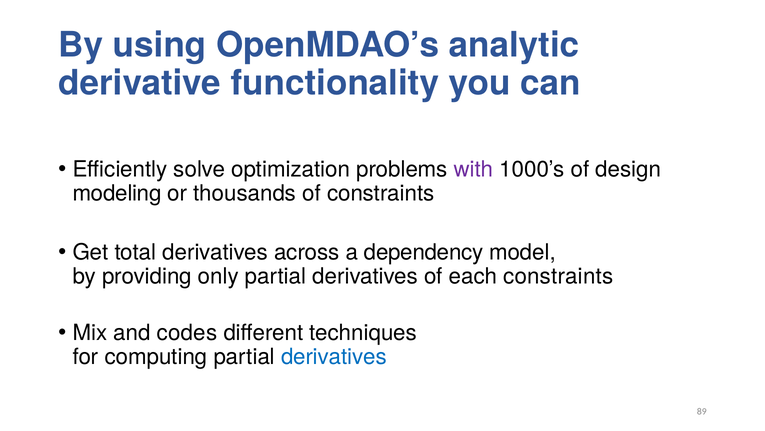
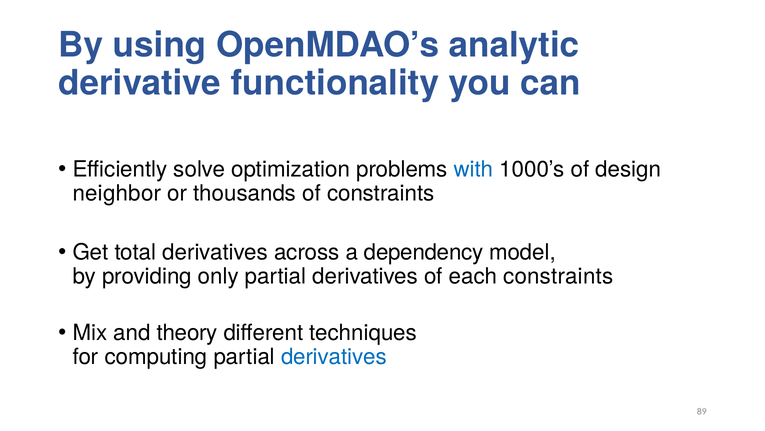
with colour: purple -> blue (474, 169)
modeling: modeling -> neighbor (117, 193)
codes: codes -> theory (187, 332)
